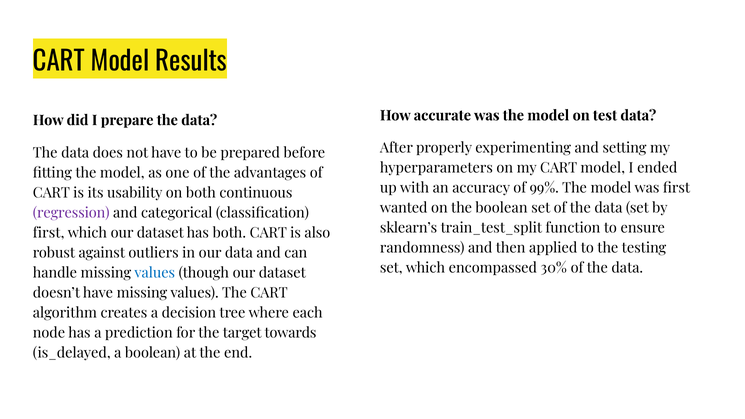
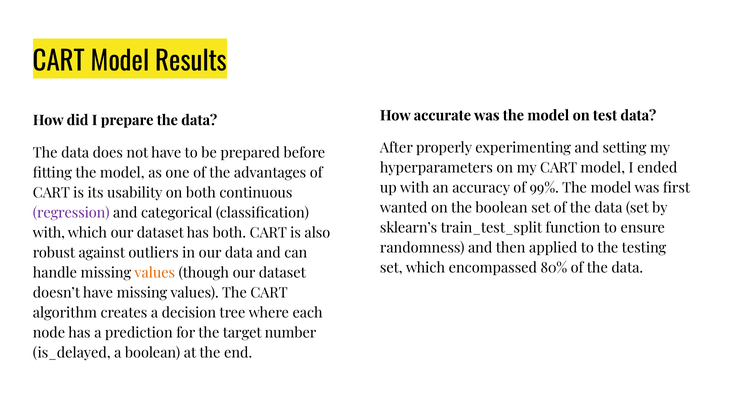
first: first -> with (49, 233)
30%: 30% -> 80% (554, 268)
values colour: blue -> orange (155, 273)
towards: towards -> number (290, 333)
